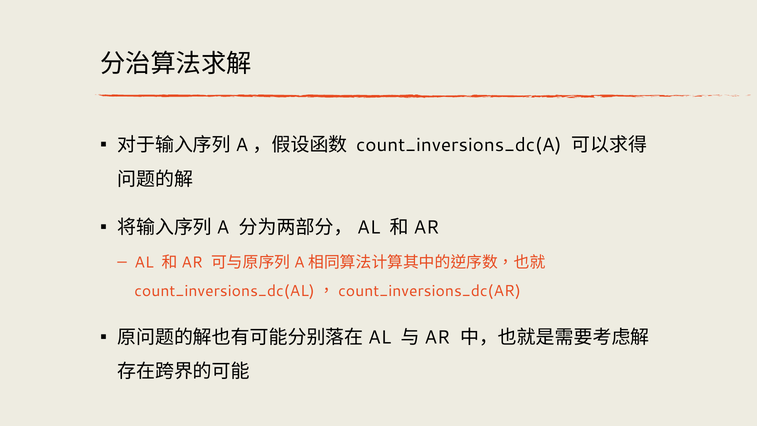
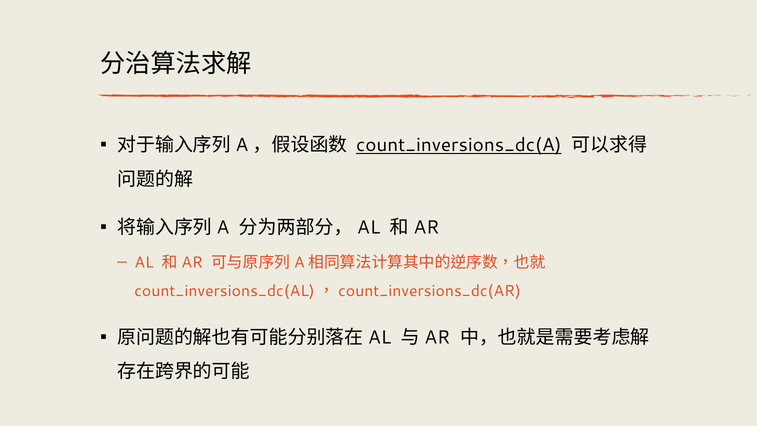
count_inversions_dc(A underline: none -> present (459, 145)
